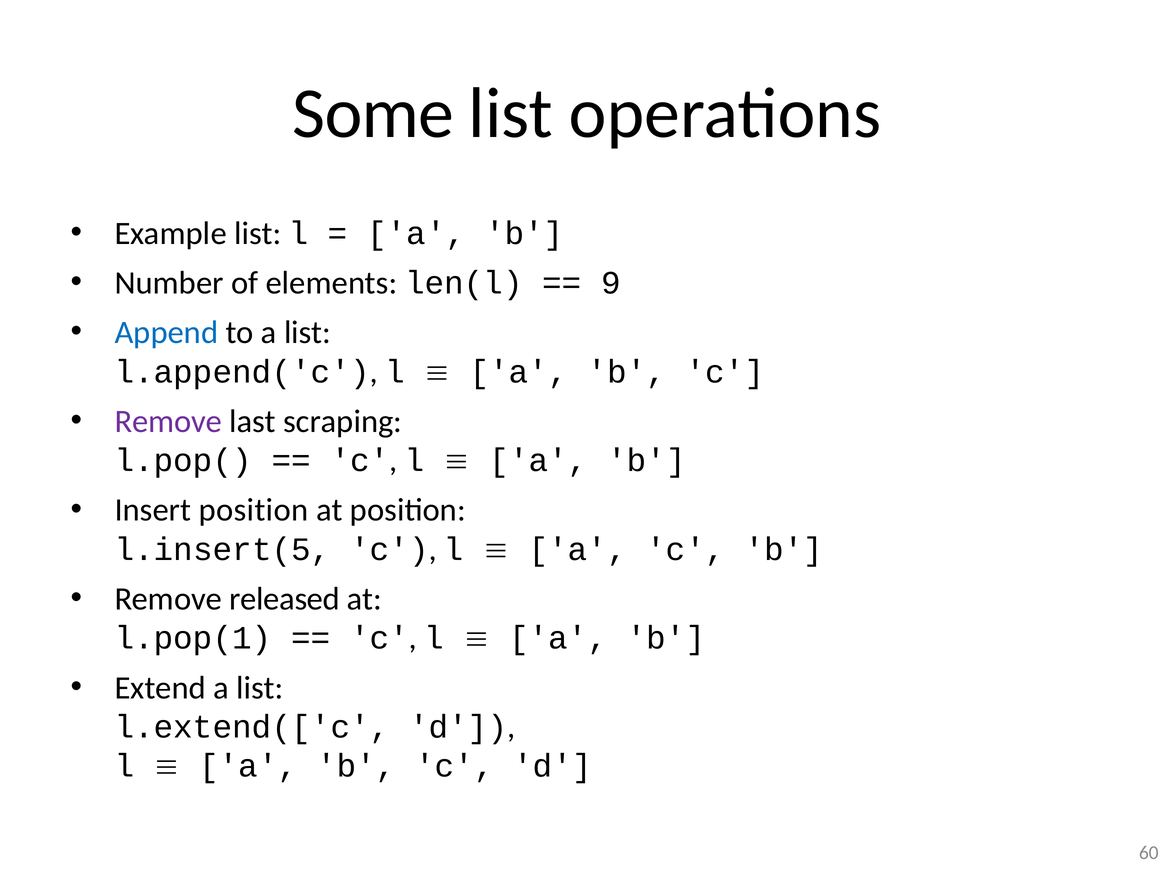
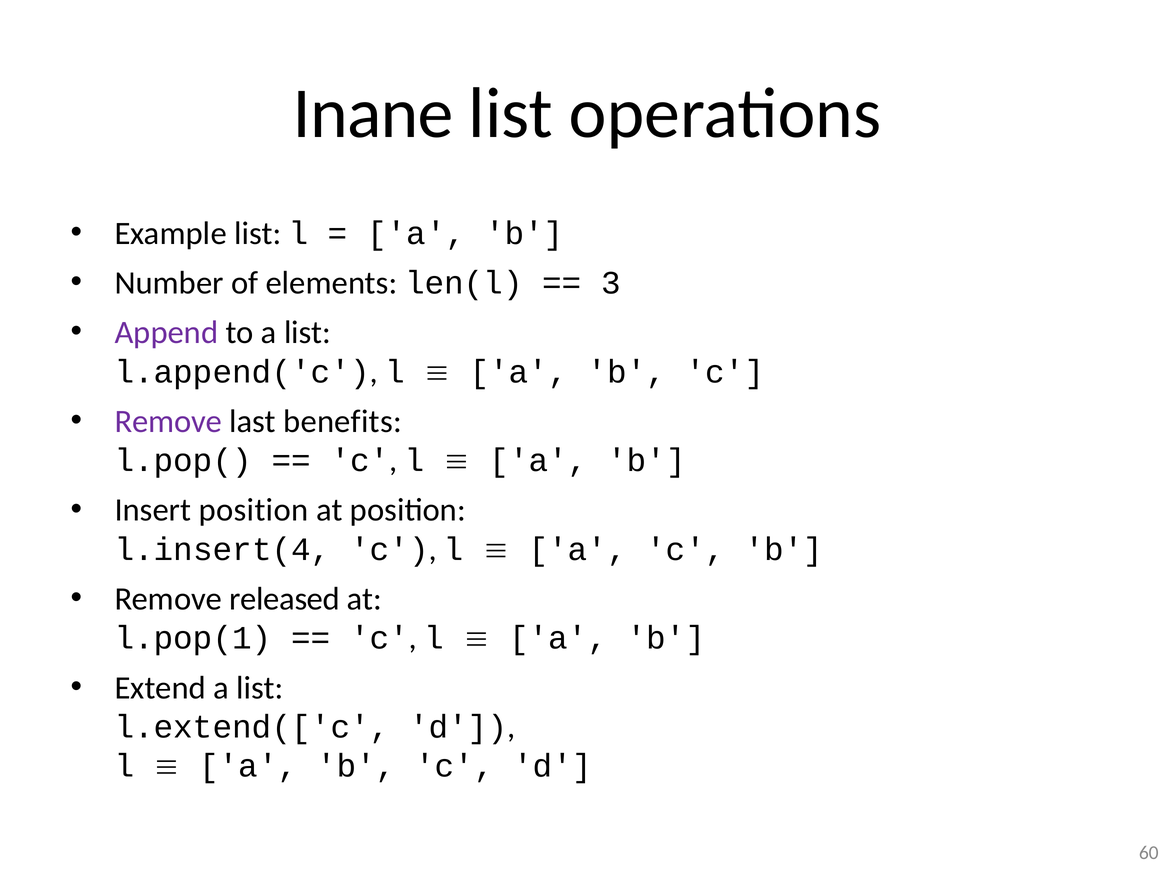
Some: Some -> Inane (373, 114)
9: 9 -> 3 (611, 283)
Append colour: blue -> purple (166, 333)
scraping: scraping -> benefits (342, 421)
l.insert(5: l.insert(5 -> l.insert(4 (223, 549)
